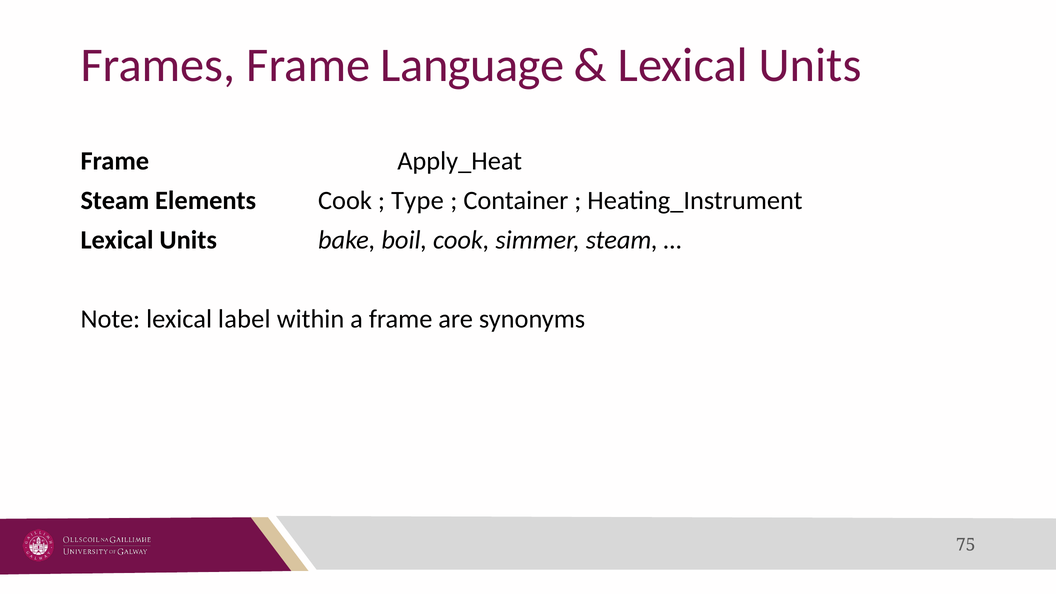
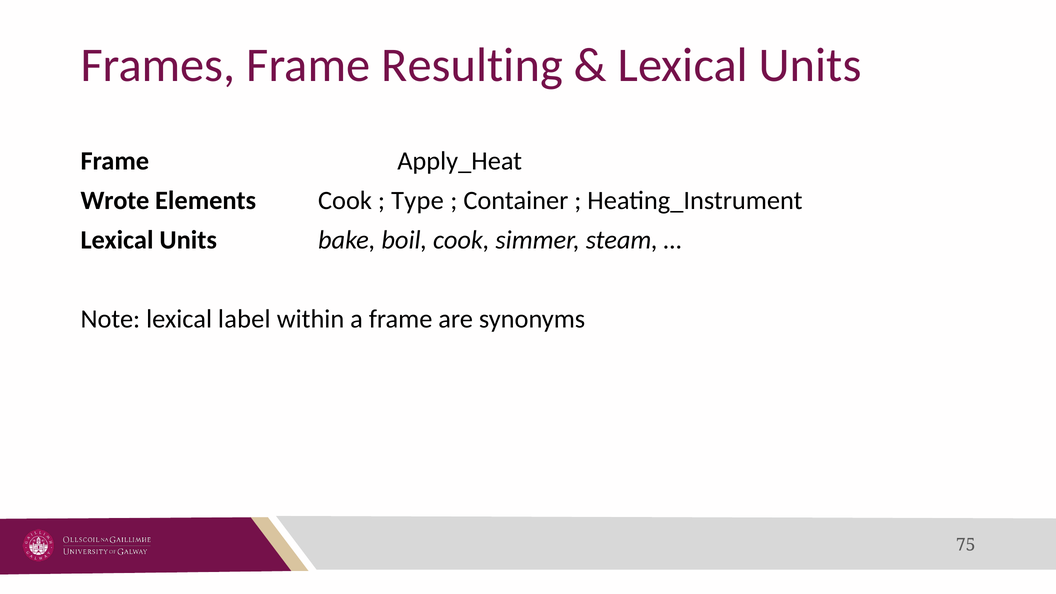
Language: Language -> Resulting (472, 65)
Steam: Steam -> Wrote (115, 201)
